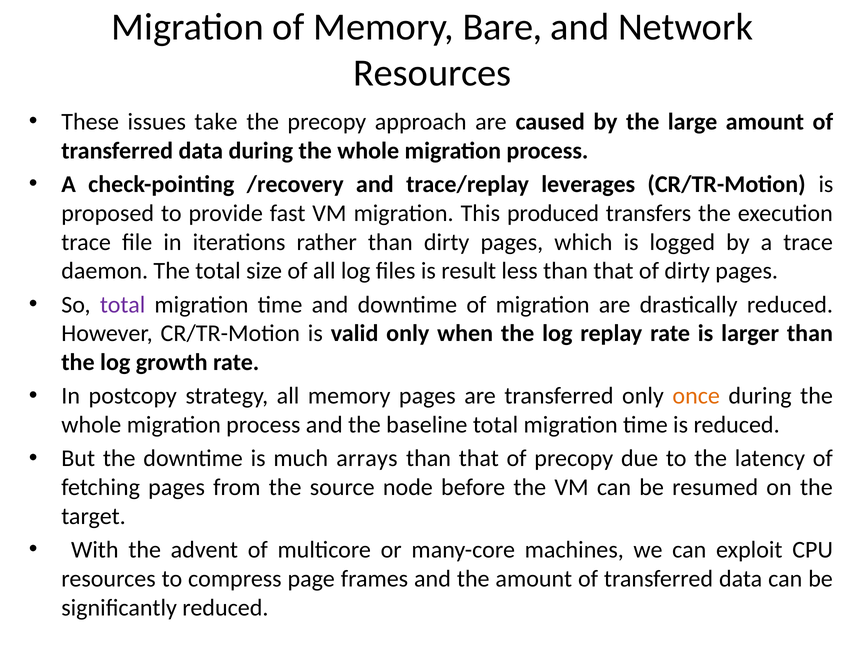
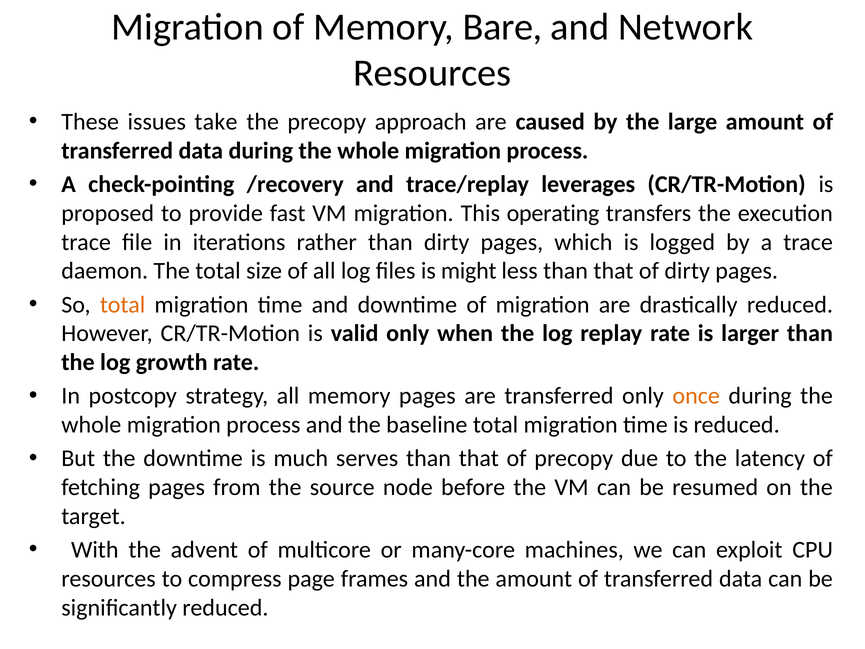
produced: produced -> operating (553, 213)
result: result -> might (469, 271)
total colour: purple -> orange (123, 304)
arrays: arrays -> serves (367, 458)
